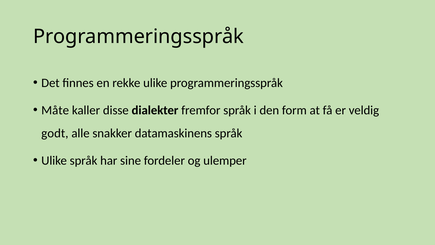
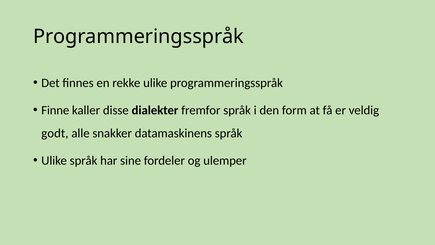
Måte: Måte -> Finne (55, 110)
